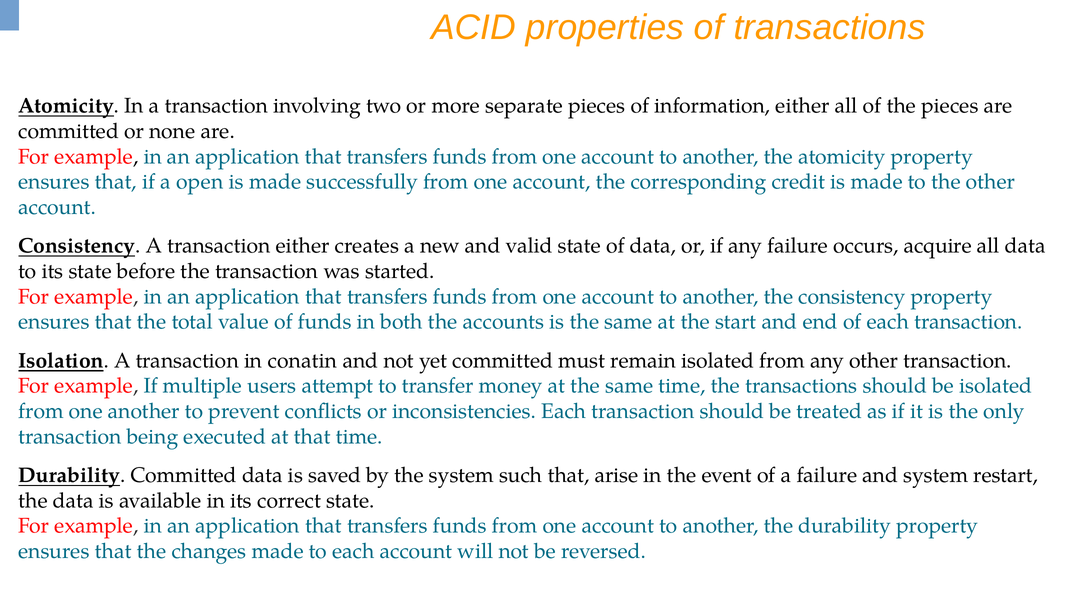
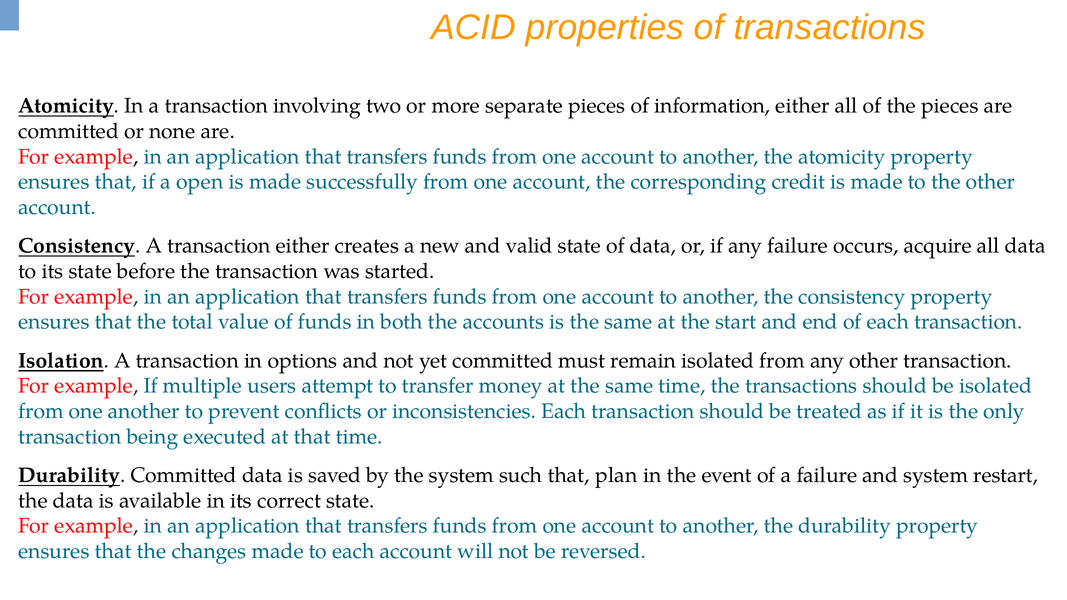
conatin: conatin -> options (302, 361)
arise: arise -> plan (616, 475)
